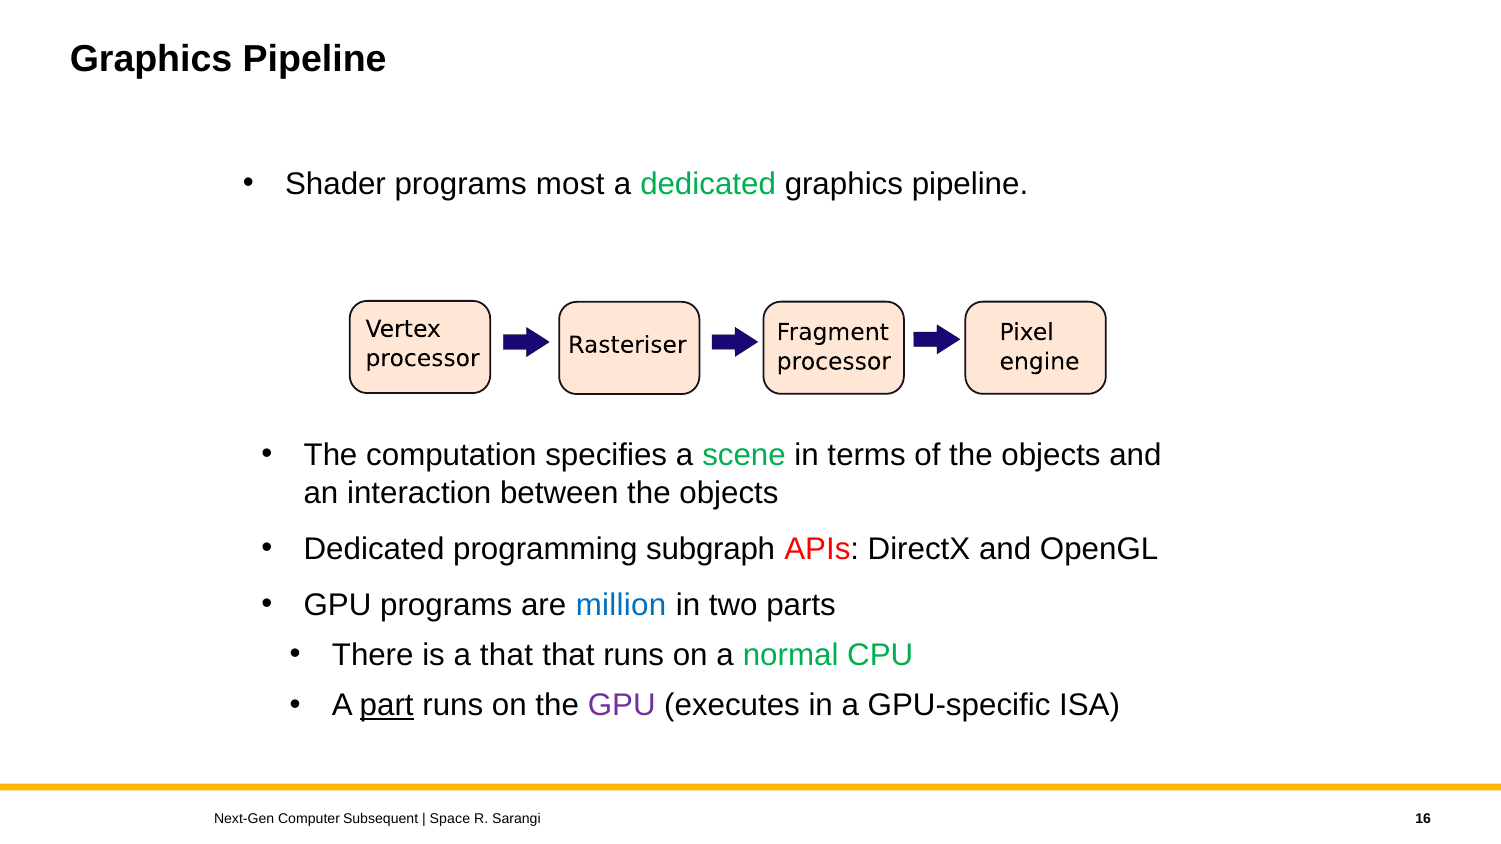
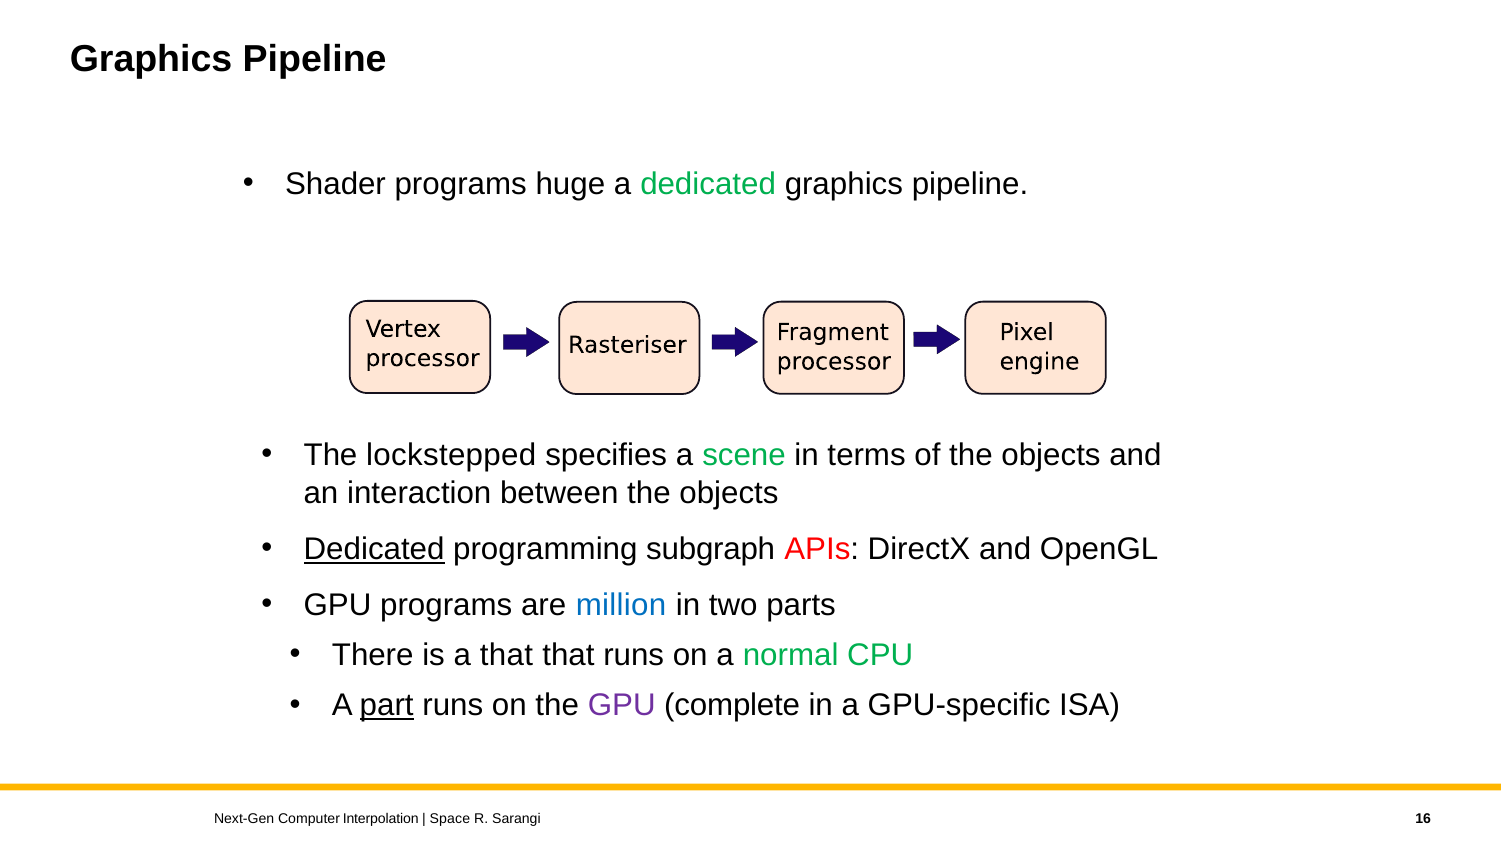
most: most -> huge (570, 184)
computation: computation -> lockstepped (451, 456)
Dedicated underline: none -> present (374, 549)
executes: executes -> complete (732, 706)
Subsequent: Subsequent -> Interpolation (381, 819)
